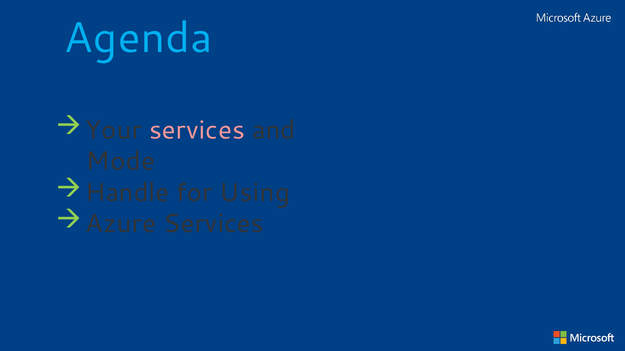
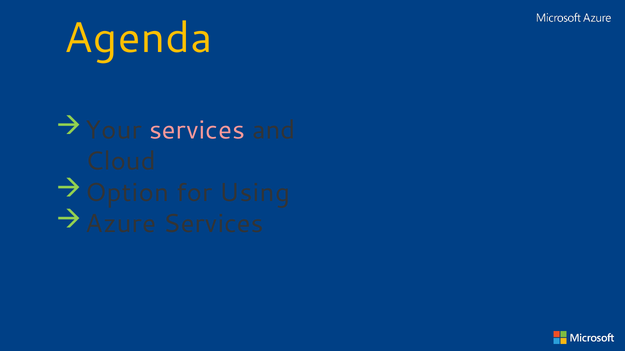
Agenda colour: light blue -> yellow (138, 38)
Mode: Mode -> Cloud (121, 162)
Handle: Handle -> Option (127, 193)
